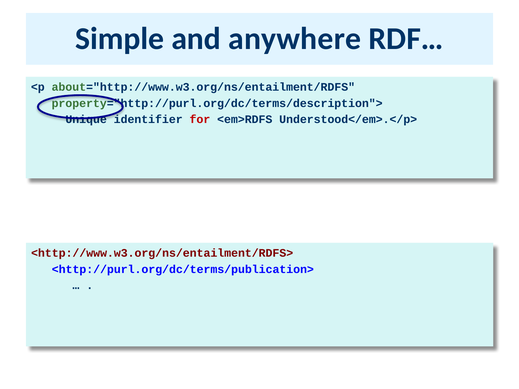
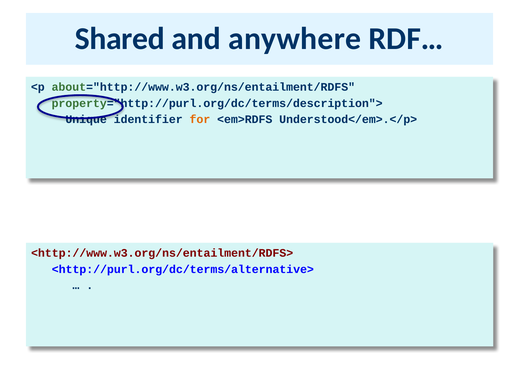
Simple: Simple -> Shared (120, 39)
for colour: red -> orange (200, 119)
<http://purl.org/dc/terms/publication>: <http://purl.org/dc/terms/publication> -> <http://purl.org/dc/terms/alternative> (183, 269)
